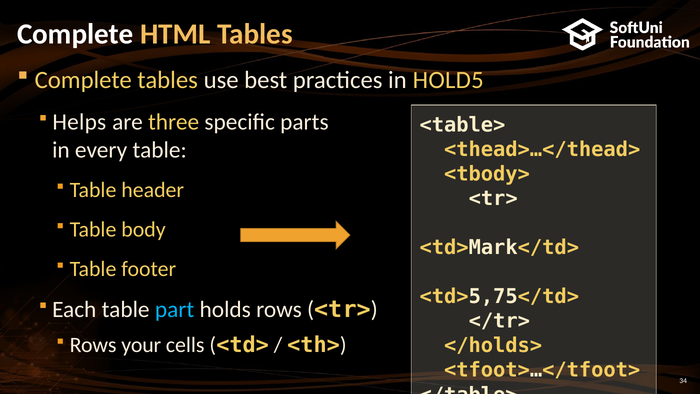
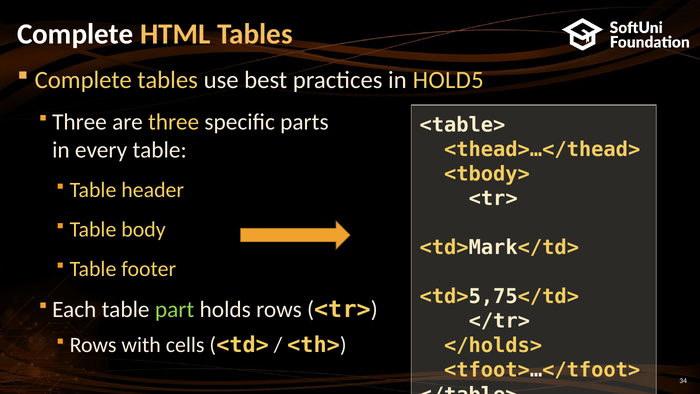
Helps: Helps -> Three (79, 122)
part colour: light blue -> light green (175, 309)
your: your -> with (141, 345)
